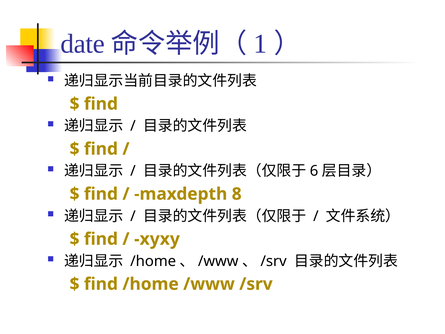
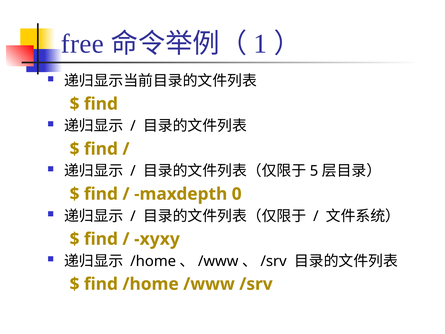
date: date -> free (82, 44)
6: 6 -> 5 (314, 171)
8: 8 -> 0 (237, 194)
